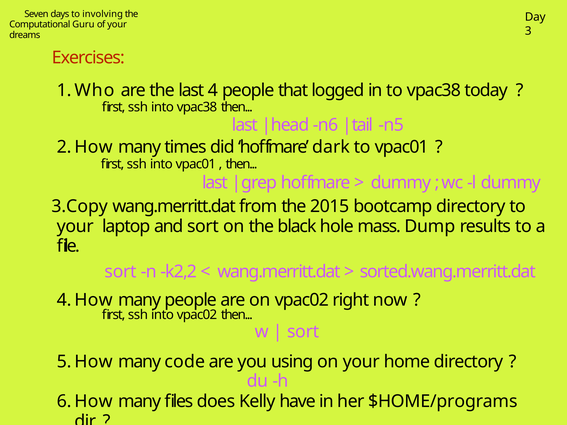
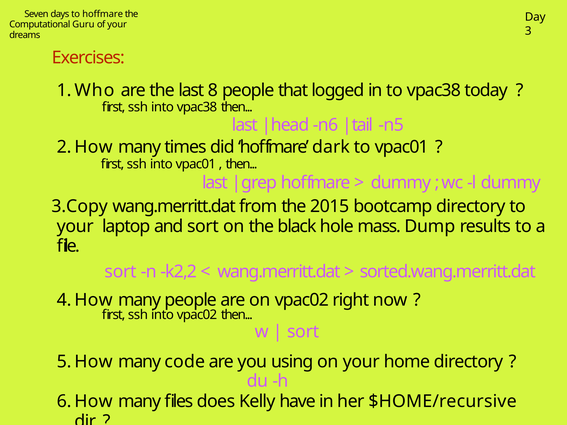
to involving: involving -> hoffmare (103, 14)
4: 4 -> 8 (213, 90)
$HOME/programs: $HOME/programs -> $HOME/recursive (443, 401)
